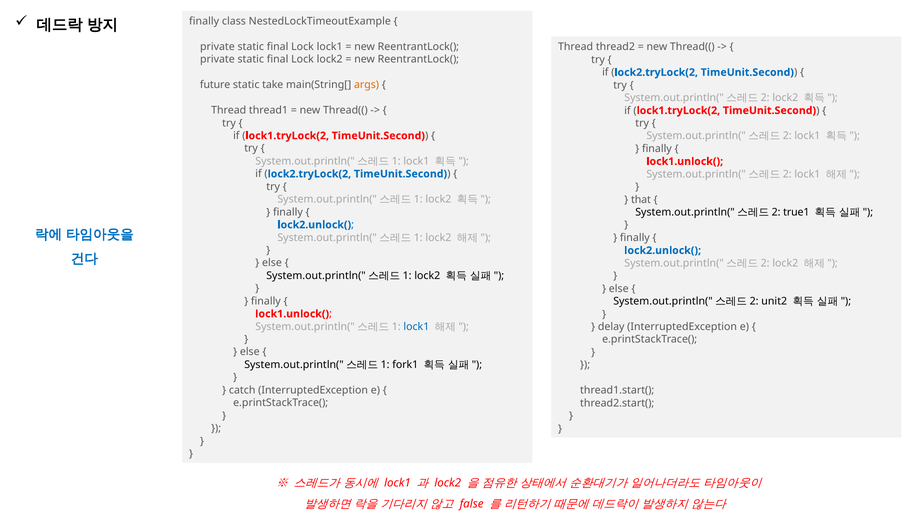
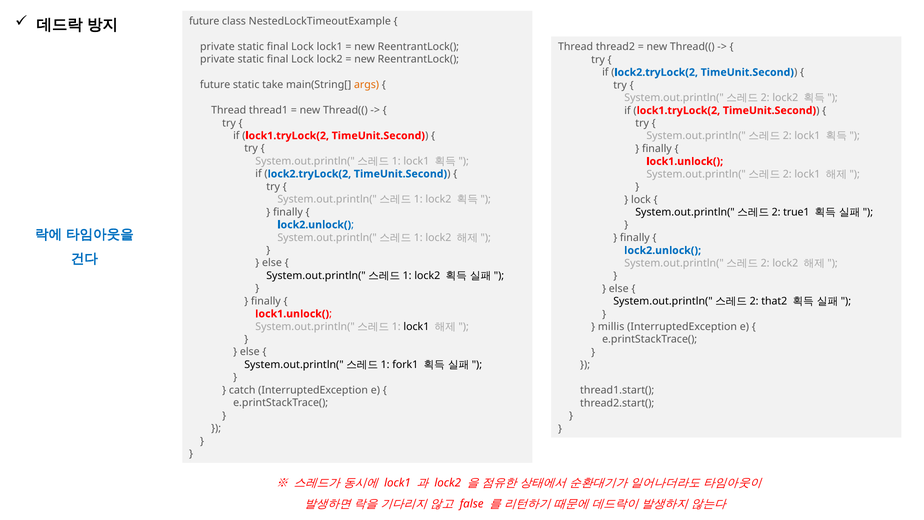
finally: finally -> future (204, 21)
that: that -> lock (641, 199)
unit2: unit2 -> that2 (774, 301)
lock1 colour: blue -> black (416, 326)
delay: delay -> millis (611, 327)
